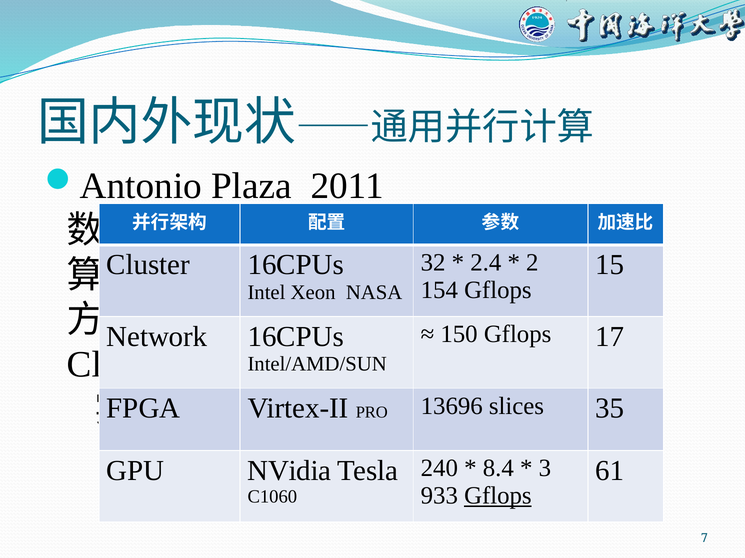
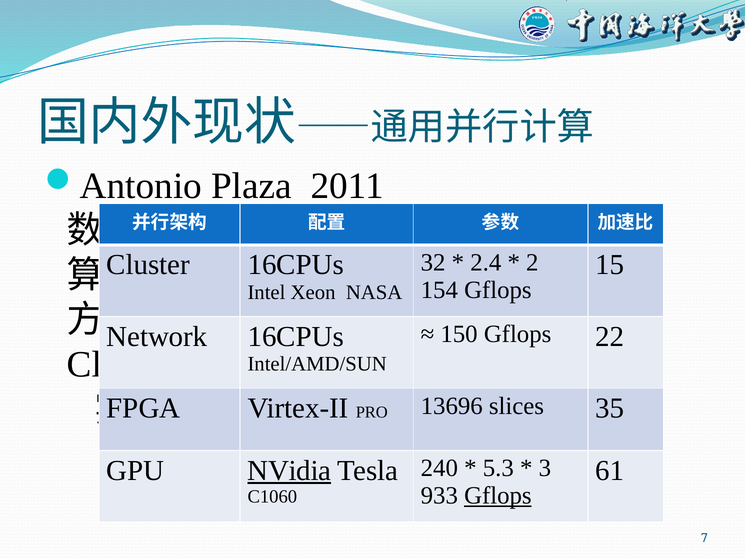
17: 17 -> 22 (610, 337)
8.4: 8.4 -> 5.3 (498, 469)
NVidia underline: none -> present (289, 471)
